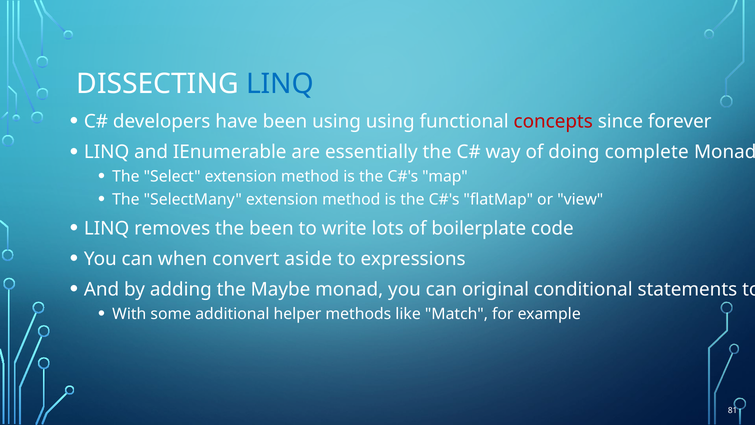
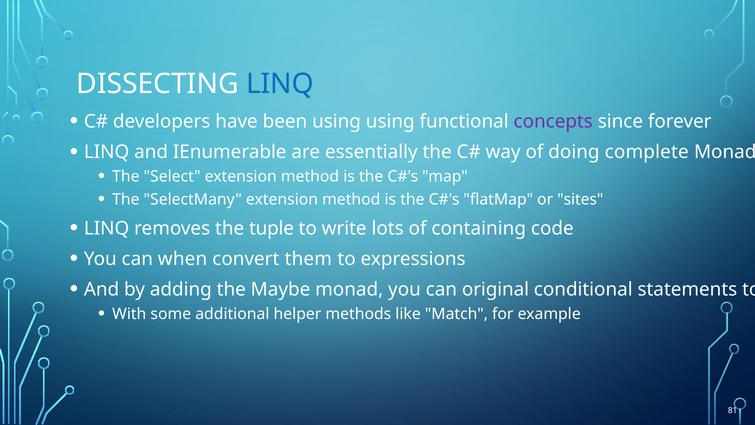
concepts colour: red -> purple (553, 122)
view: view -> sites (580, 199)
the been: been -> tuple (271, 228)
boilerplate: boilerplate -> containing (479, 228)
aside: aside -> them (308, 259)
